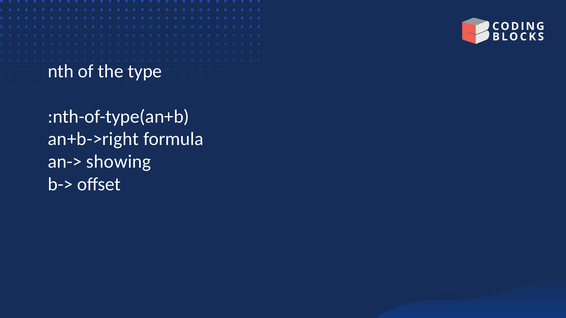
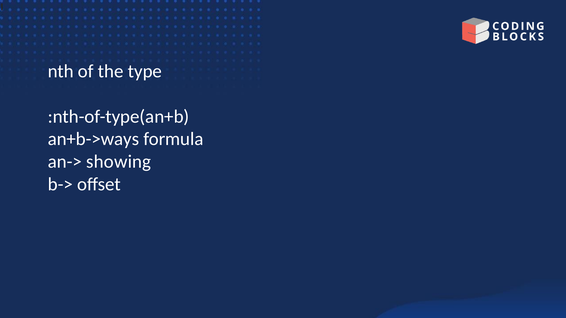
an+b->right: an+b->right -> an+b->ways (93, 139)
